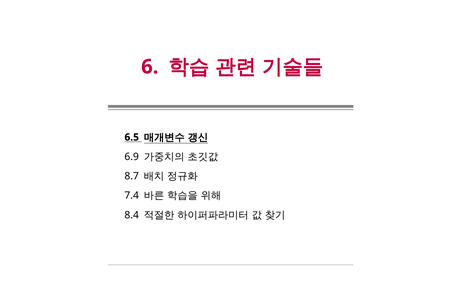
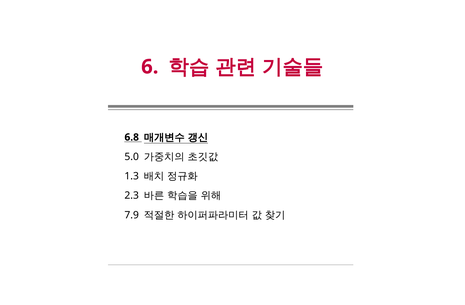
6.5: 6.5 -> 6.8 (132, 137)
6.9: 6.9 -> 5.0 (132, 157)
8.7: 8.7 -> 1.3 (132, 176)
7.4: 7.4 -> 2.3 (132, 196)
8.4: 8.4 -> 7.9 (132, 215)
